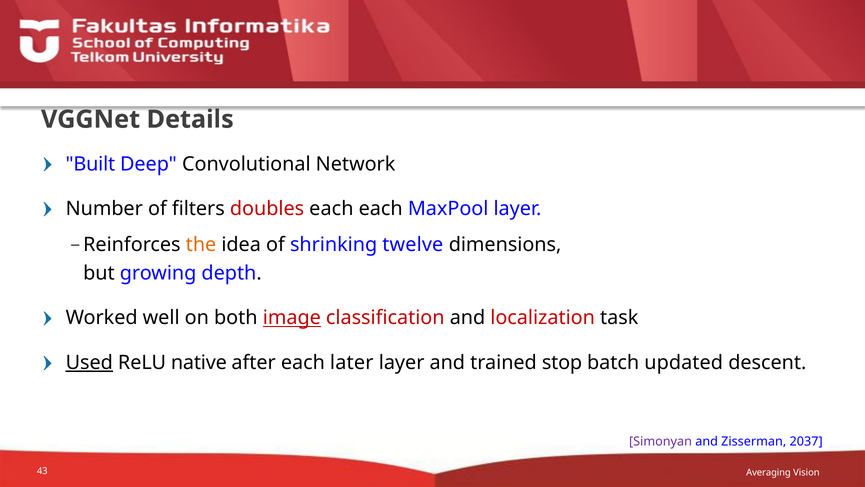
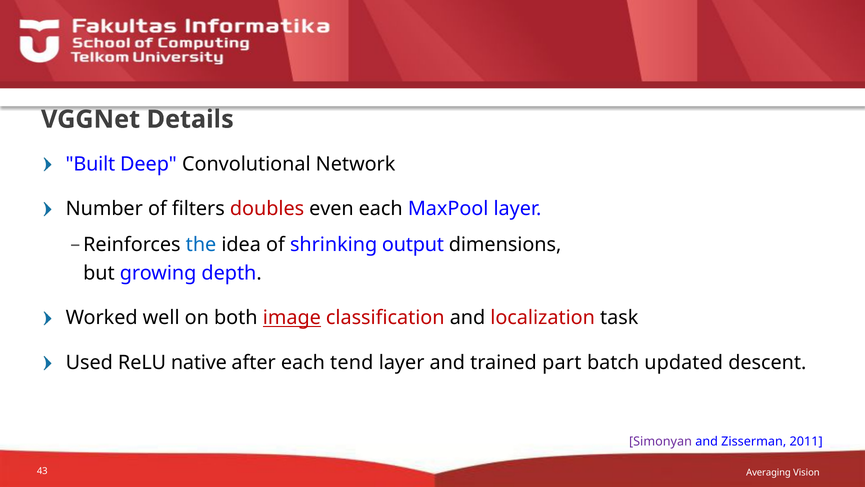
doubles each: each -> even (331, 209)
the colour: orange -> blue (201, 244)
twelve: twelve -> output (413, 244)
Used underline: present -> none (89, 362)
later: later -> tend (352, 362)
stop: stop -> part (562, 362)
2037: 2037 -> 2011 (806, 441)
